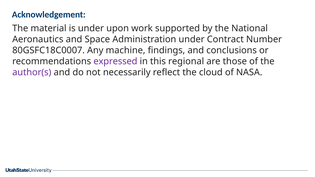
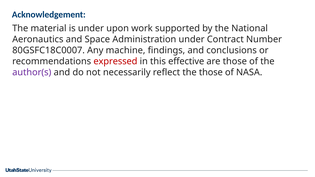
expressed colour: purple -> red (115, 61)
regional: regional -> effective (186, 61)
the cloud: cloud -> those (211, 72)
